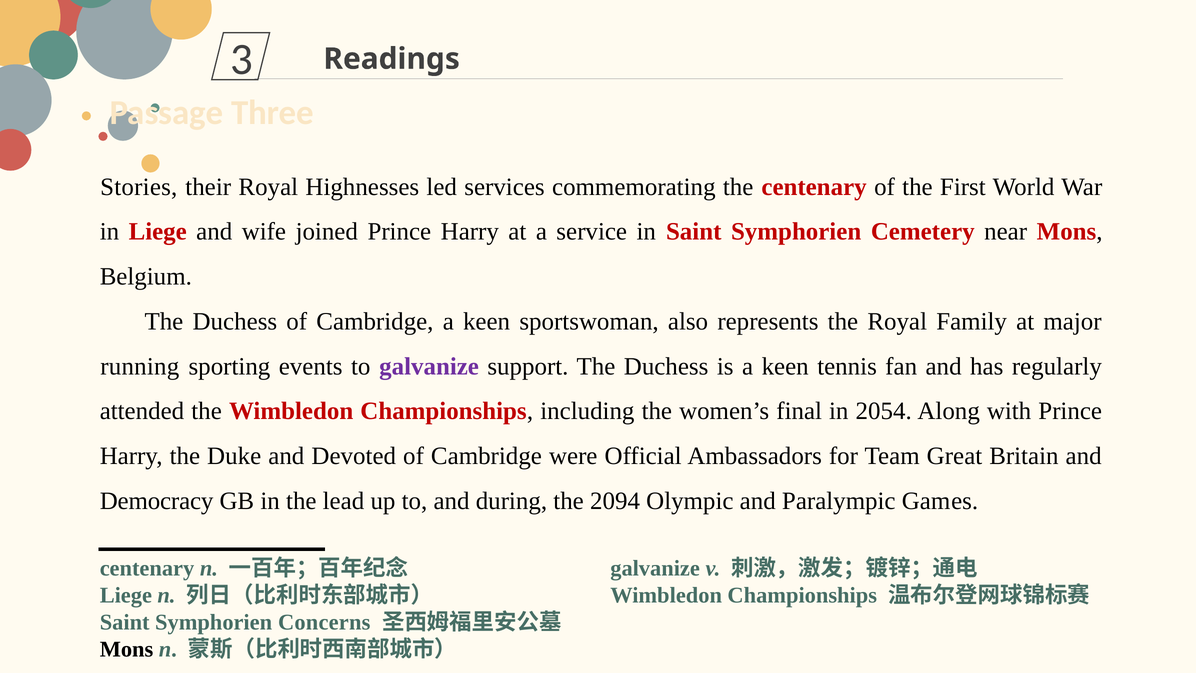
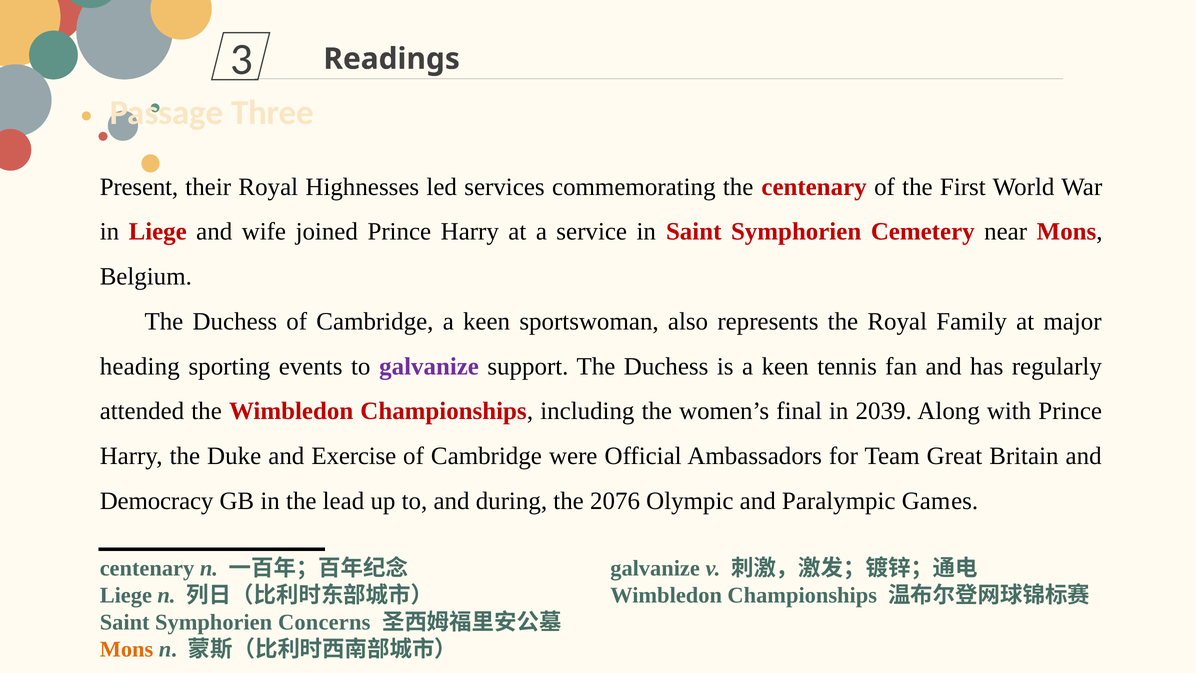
Stories: Stories -> Present (139, 187)
running: running -> heading (140, 366)
2054: 2054 -> 2039 (884, 411)
Devoted: Devoted -> Exercise (354, 456)
2094: 2094 -> 2076 (615, 501)
Mons colour: black -> orange (127, 649)
